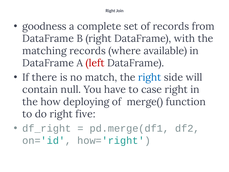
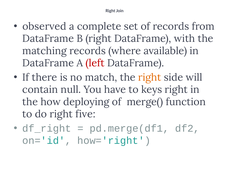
goodness: goodness -> observed (44, 26)
right colour: blue -> orange (150, 77)
case: case -> keys (152, 89)
